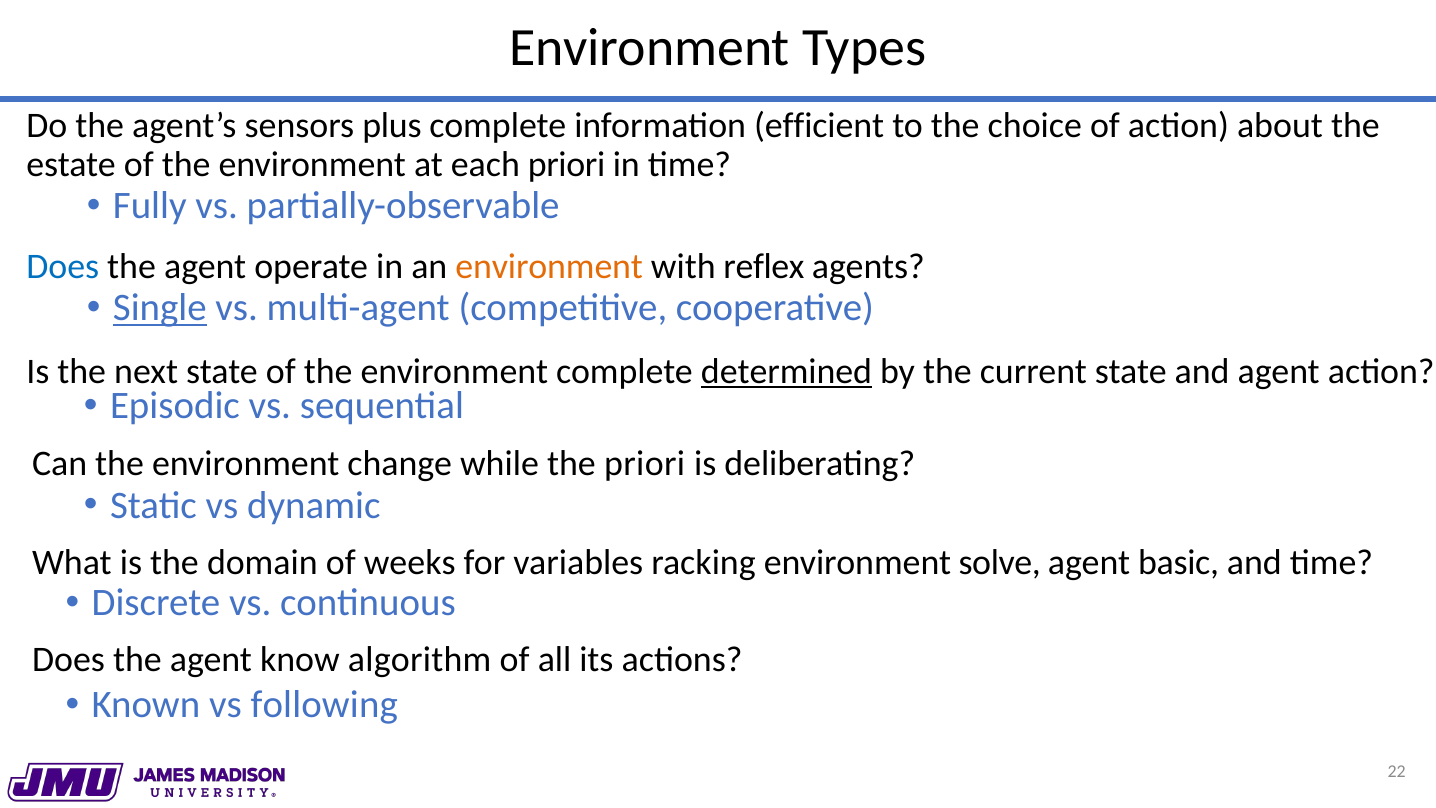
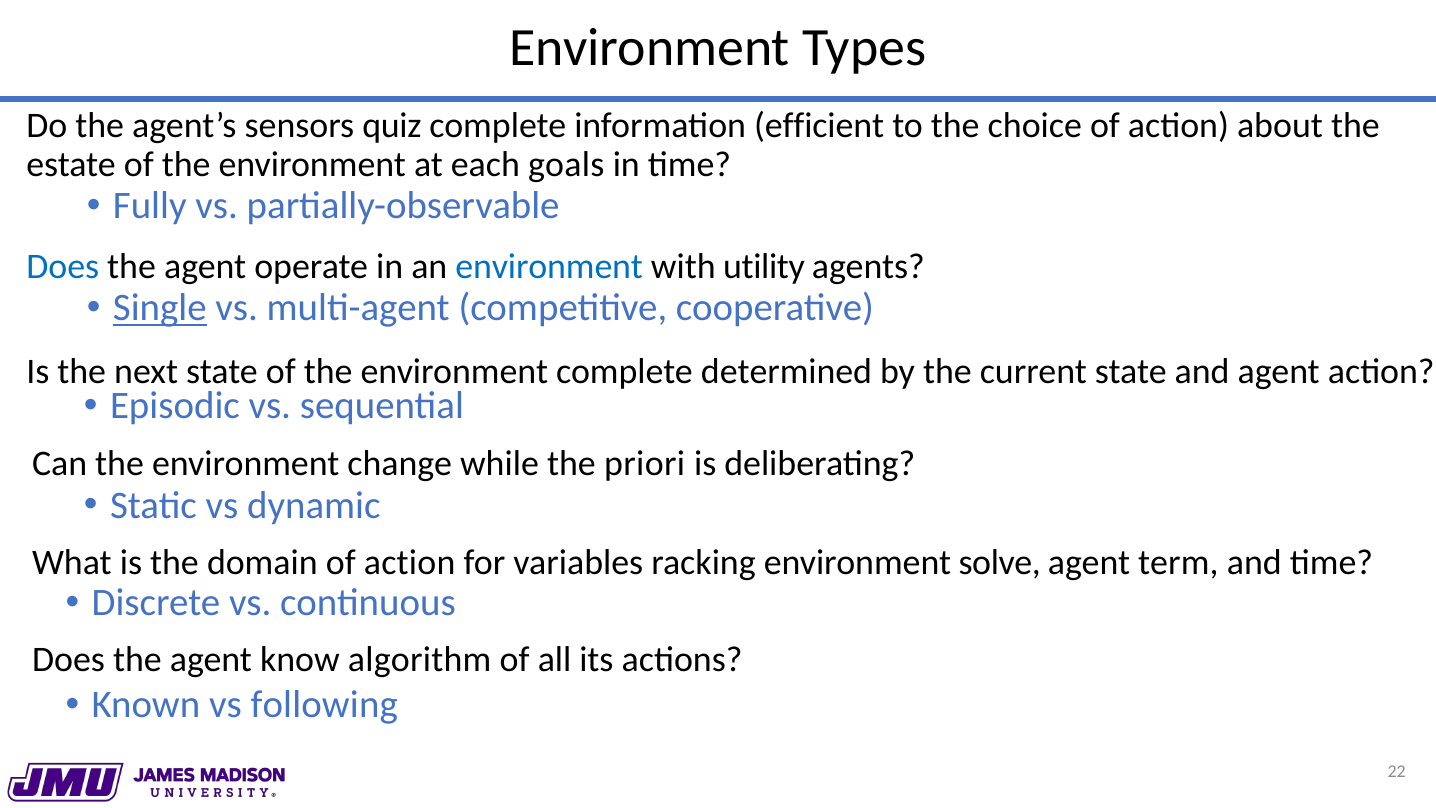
plus: plus -> quiz (392, 126)
each priori: priori -> goals (566, 165)
environment colour: orange -> blue (549, 267)
reflex: reflex -> utility (764, 267)
determined underline: present -> none (786, 371)
domain of weeks: weeks -> action (410, 563)
basic: basic -> term (1178, 563)
